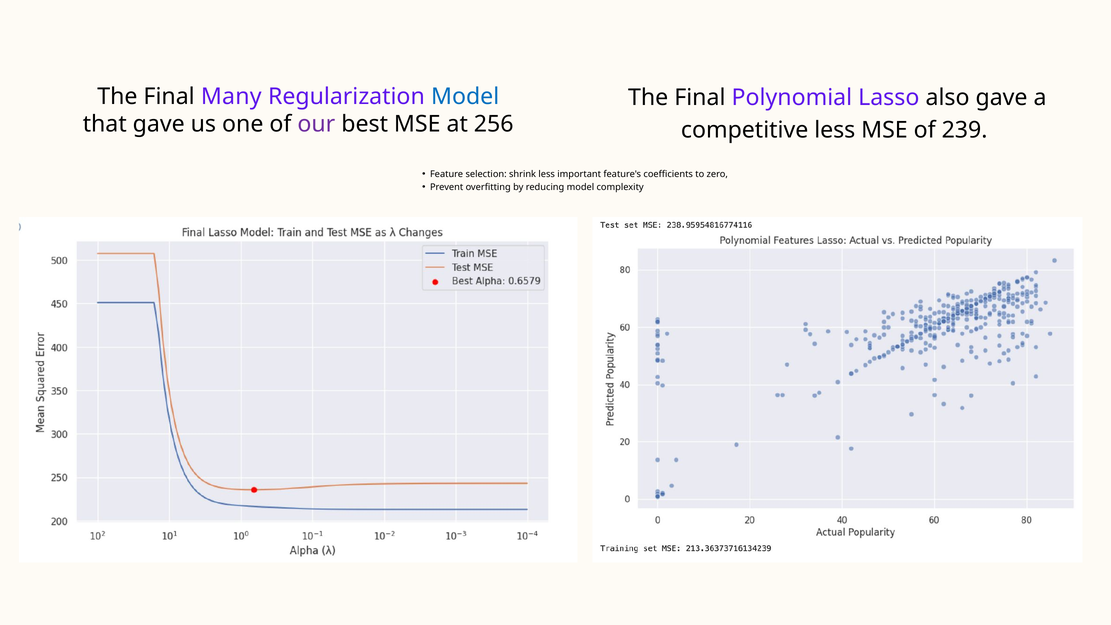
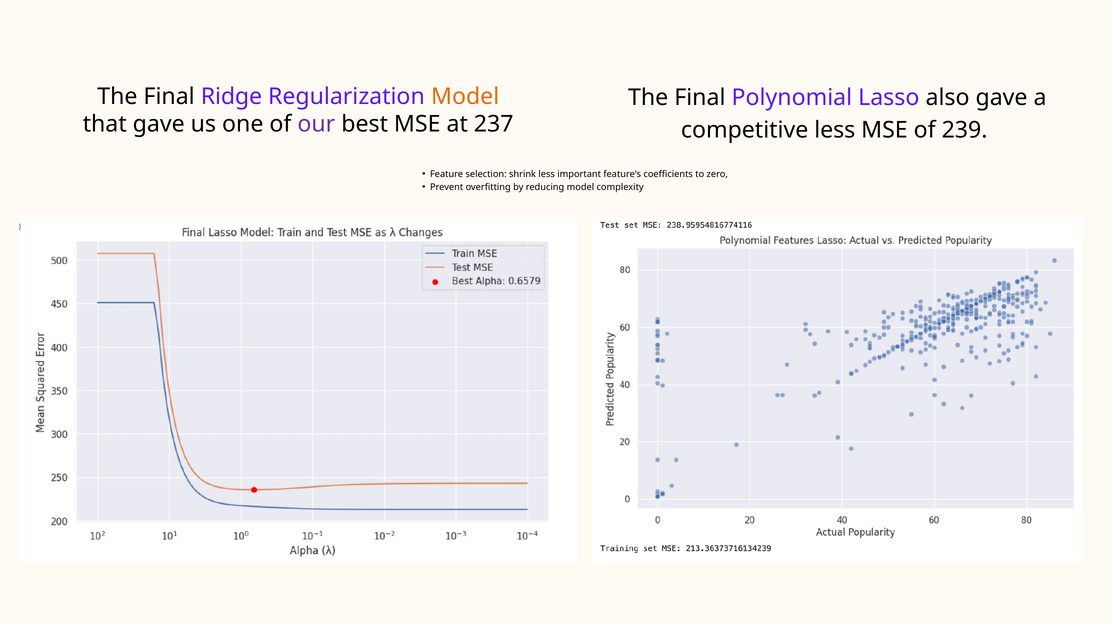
Many: Many -> Ridge (231, 96)
Model colour: blue -> orange (465, 96)
256: 256 -> 237 (494, 124)
